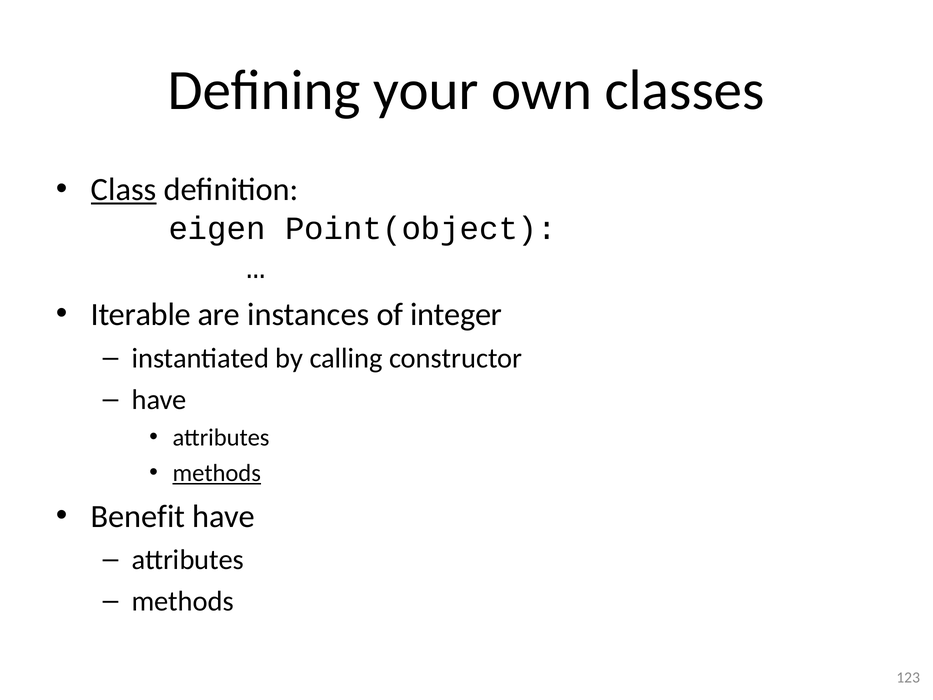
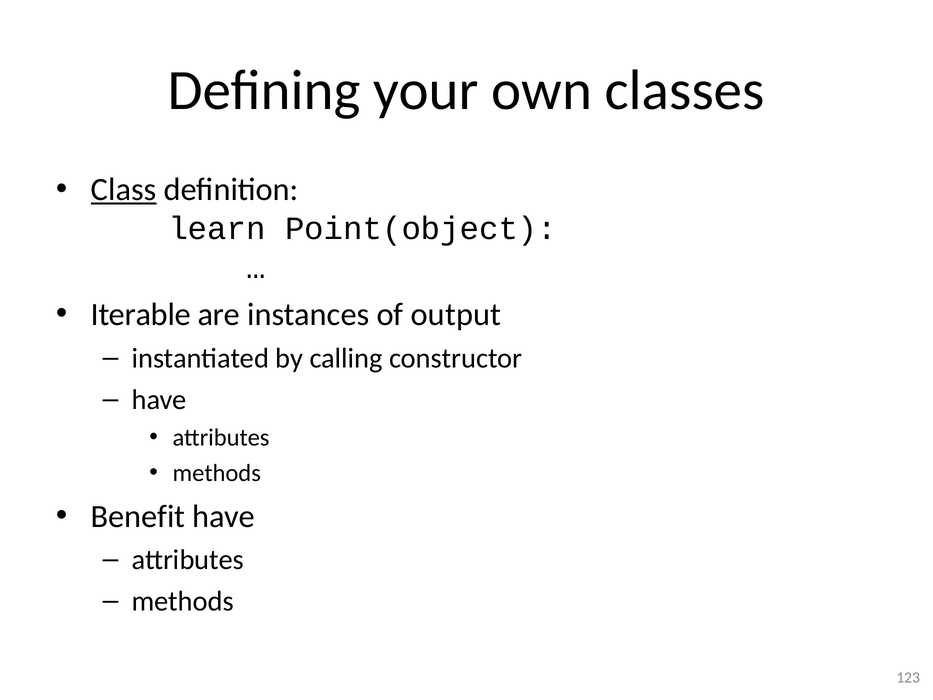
eigen: eigen -> learn (217, 229)
integer: integer -> output (456, 315)
methods underline: present -> none (217, 473)
